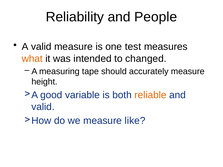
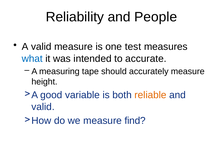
what colour: orange -> blue (32, 59)
changed: changed -> accurate (146, 59)
like: like -> find (135, 121)
